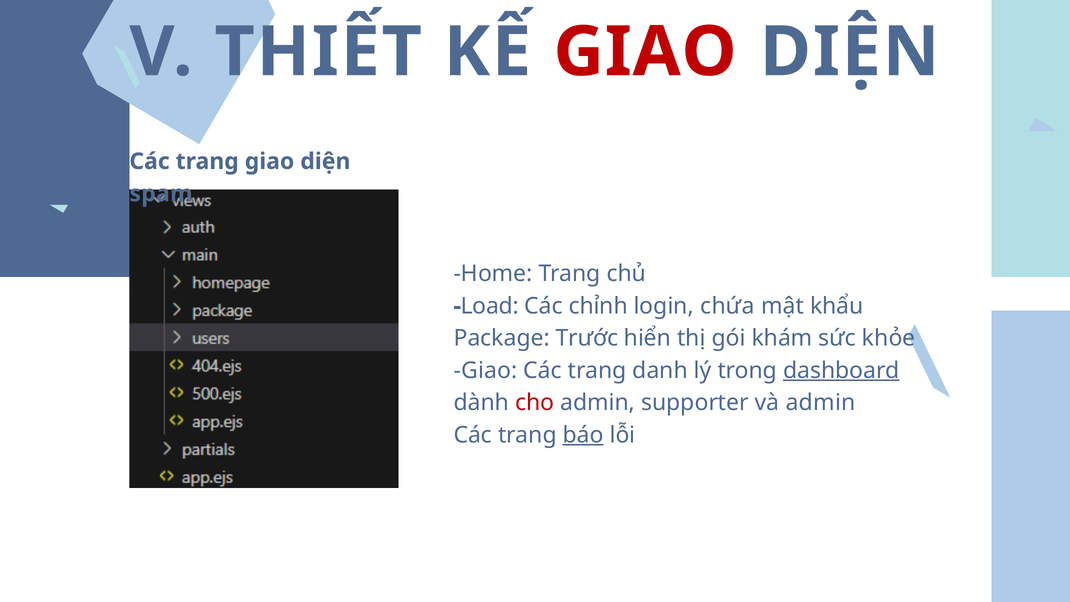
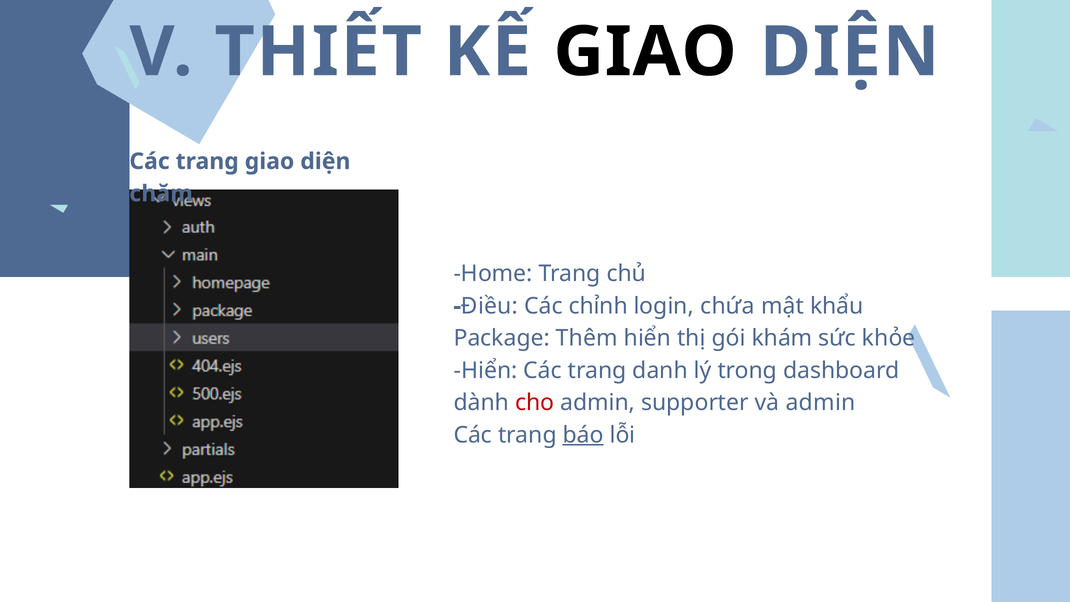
GIAO colour: red -> black (645, 52)
spam: spam -> chăm (161, 194)
Load: Load -> Điều (490, 306)
Trước: Trước -> Thêm (587, 338)
Giao: Giao -> Hiển (486, 370)
dashboard underline: present -> none (841, 370)
